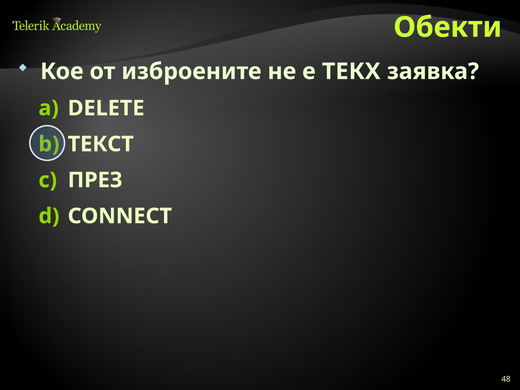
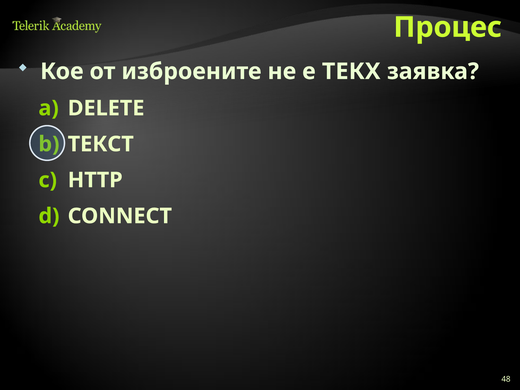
Обекти: Обекти -> Процес (448, 27)
ПРЕЗ: ПРЕЗ -> HTTP (95, 180)
